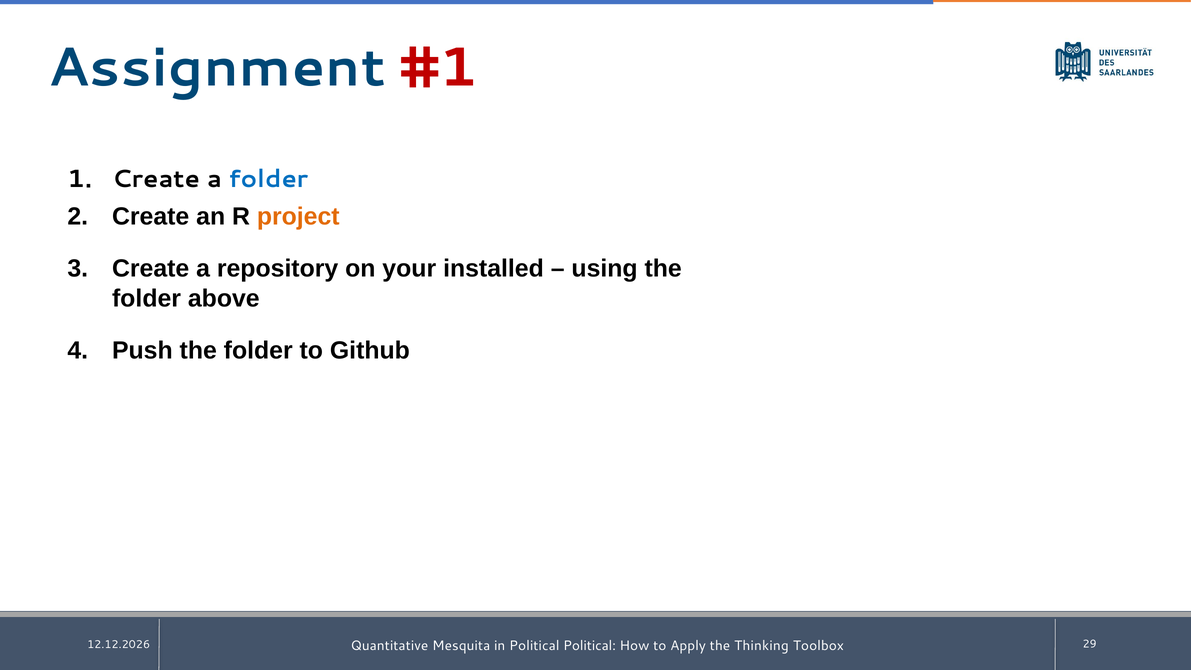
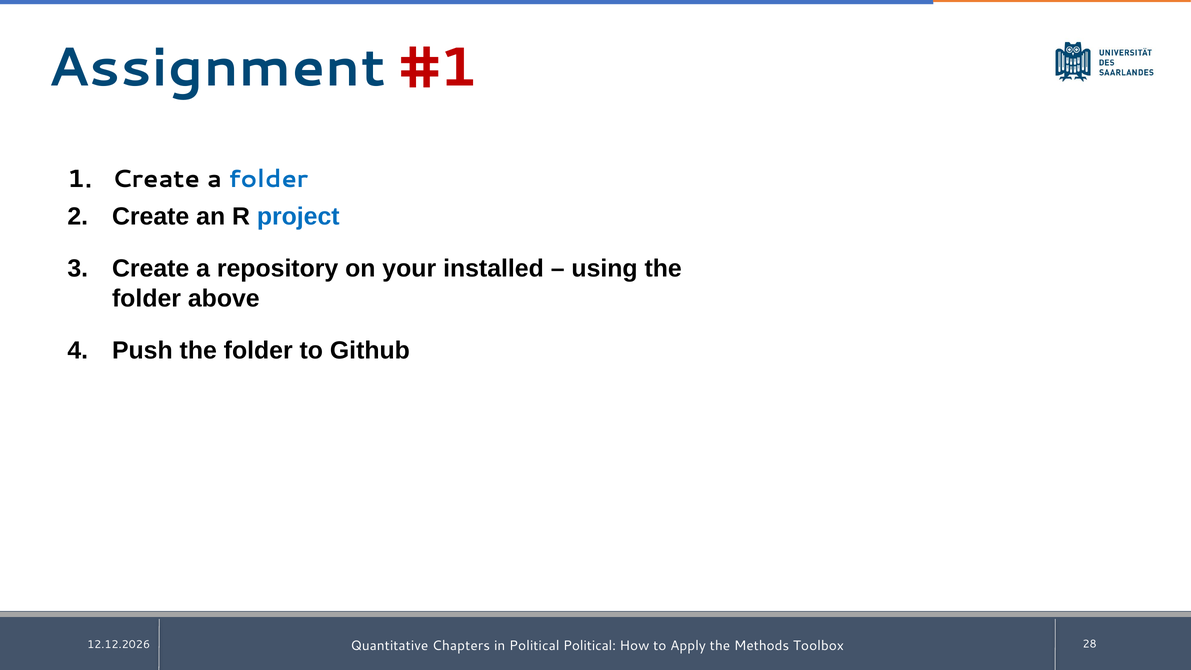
project colour: orange -> blue (298, 217)
Mesquita: Mesquita -> Chapters (461, 646)
Thinking: Thinking -> Methods (762, 646)
29: 29 -> 28 (1090, 644)
